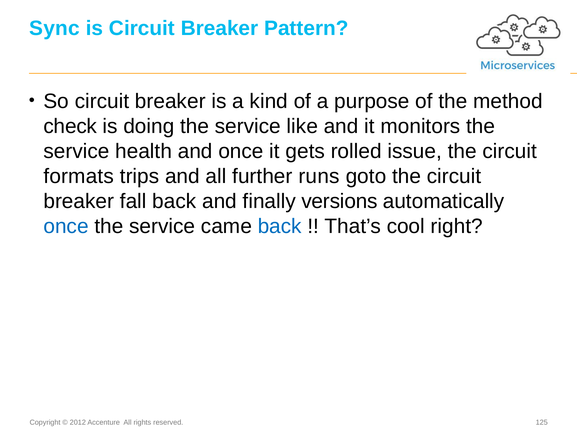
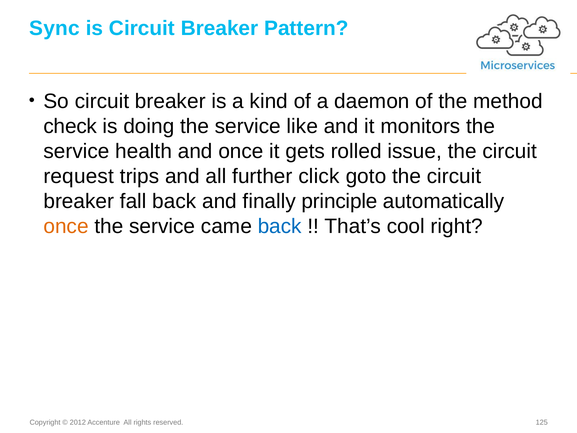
purpose: purpose -> daemon (372, 101)
formats: formats -> request (79, 176)
runs: runs -> click (319, 176)
versions: versions -> principle (339, 201)
once colour: blue -> orange (66, 226)
